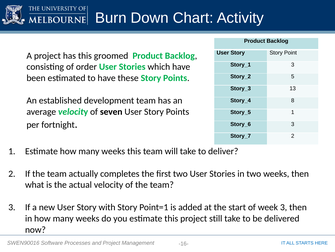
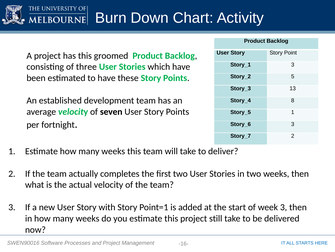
order: order -> three (86, 67)
